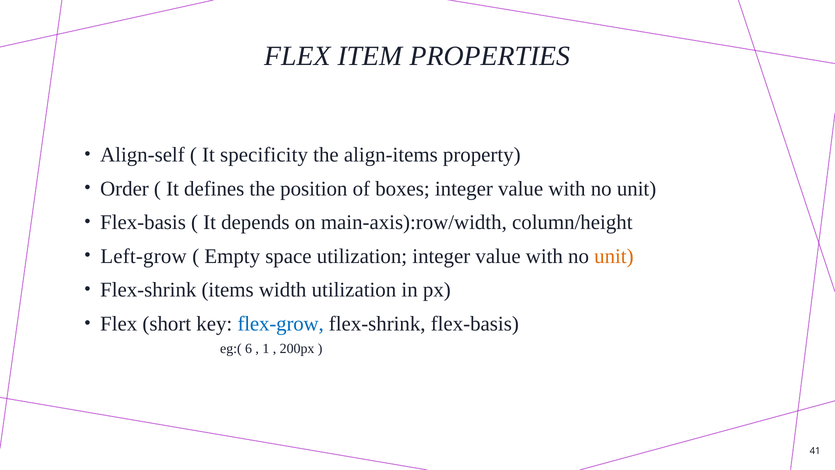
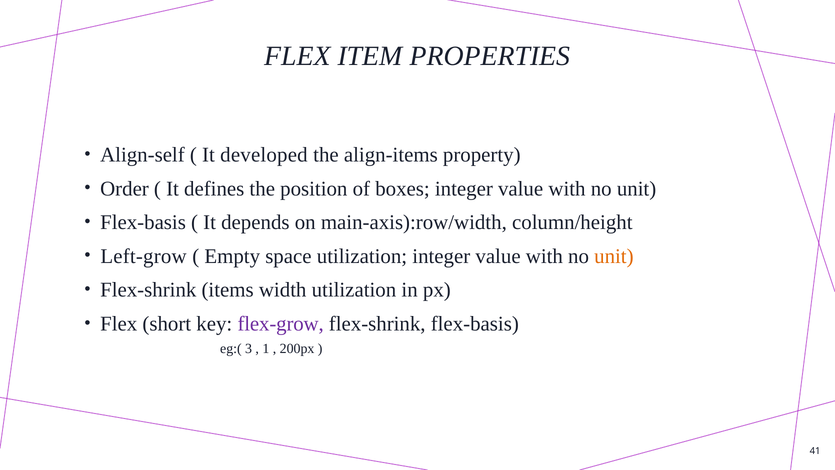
specificity: specificity -> developed (264, 155)
flex-grow colour: blue -> purple (281, 324)
6: 6 -> 3 (249, 348)
